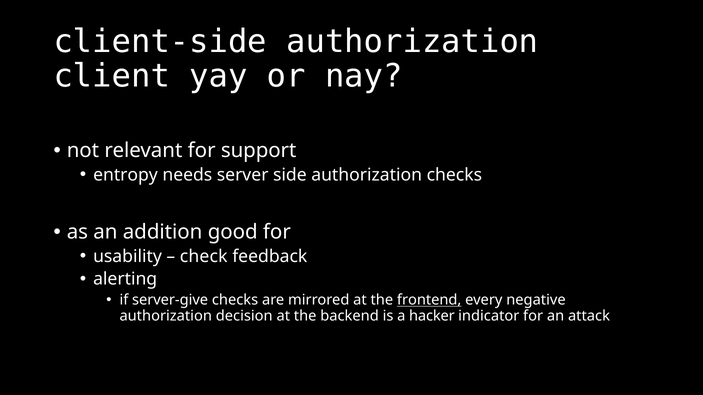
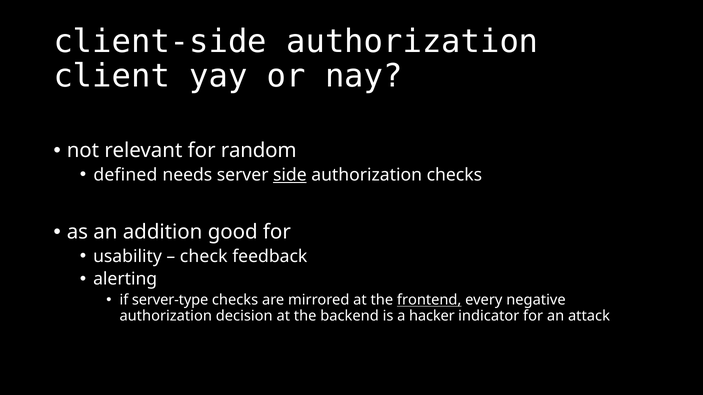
support: support -> random (259, 151)
entropy: entropy -> defined (125, 175)
side underline: none -> present (290, 175)
server-give: server-give -> server-type (170, 300)
